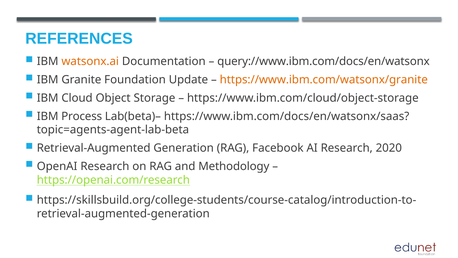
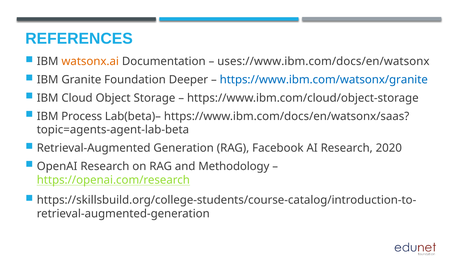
query://www.ibm.com/docs/en/watsonx: query://www.ibm.com/docs/en/watsonx -> uses://www.ibm.com/docs/en/watsonx (323, 61)
Update: Update -> Deeper (188, 80)
https://www.ibm.com/watsonx/granite colour: orange -> blue (324, 80)
